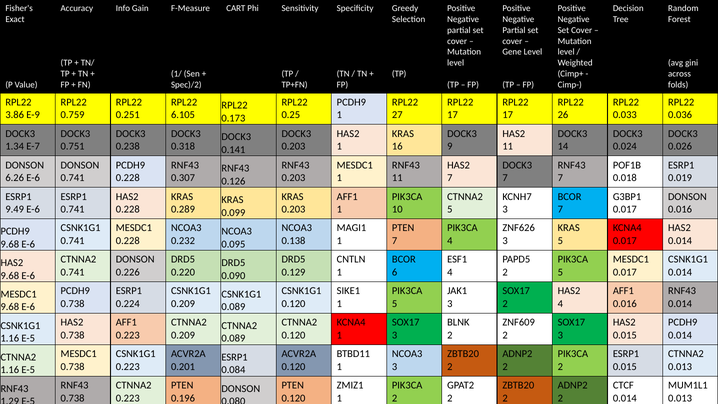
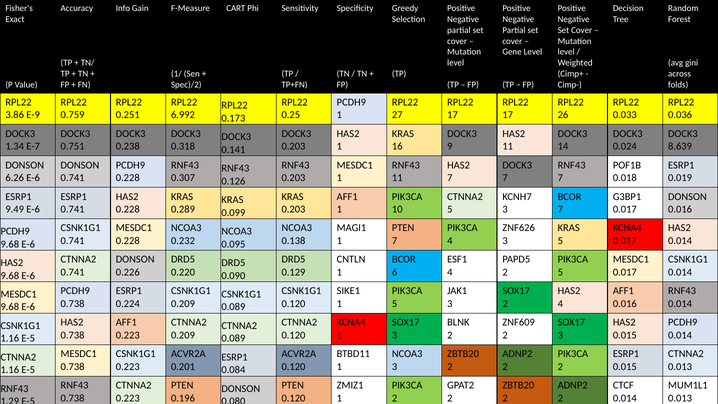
6.105: 6.105 -> 6.992 (183, 115)
0.026: 0.026 -> 8.639 (680, 146)
